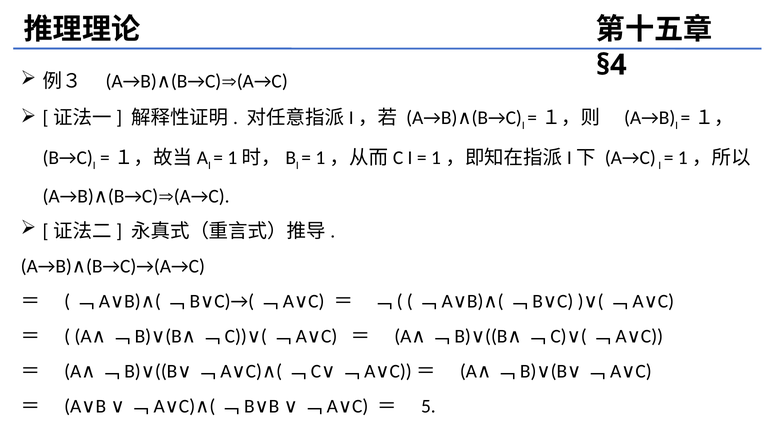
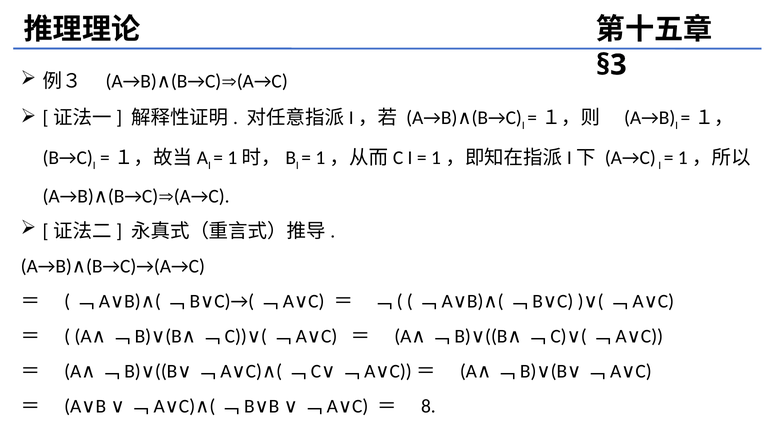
§4: §4 -> §3 (611, 65)
5: 5 -> 8 (428, 406)
